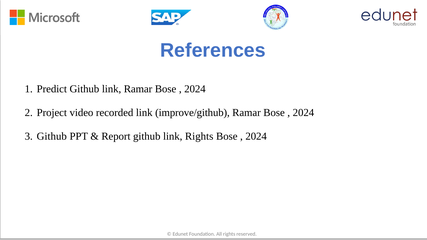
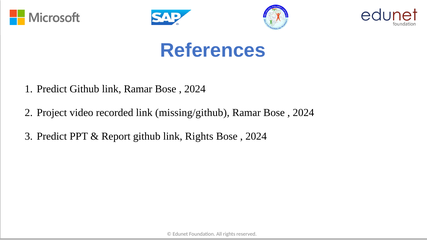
improve/github: improve/github -> missing/github (192, 113)
Github: Github -> Predict (52, 136)
